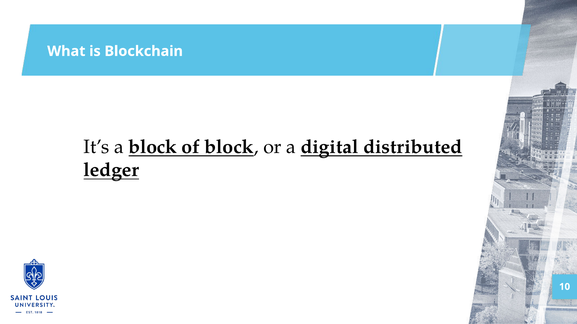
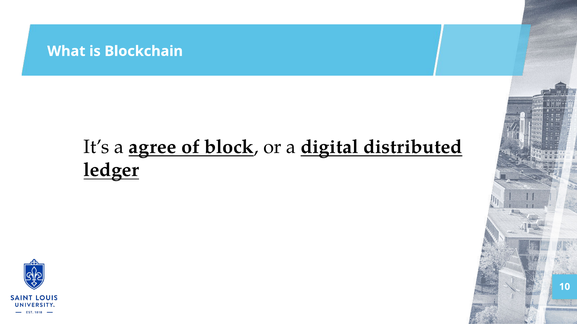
a block: block -> agree (153, 147)
